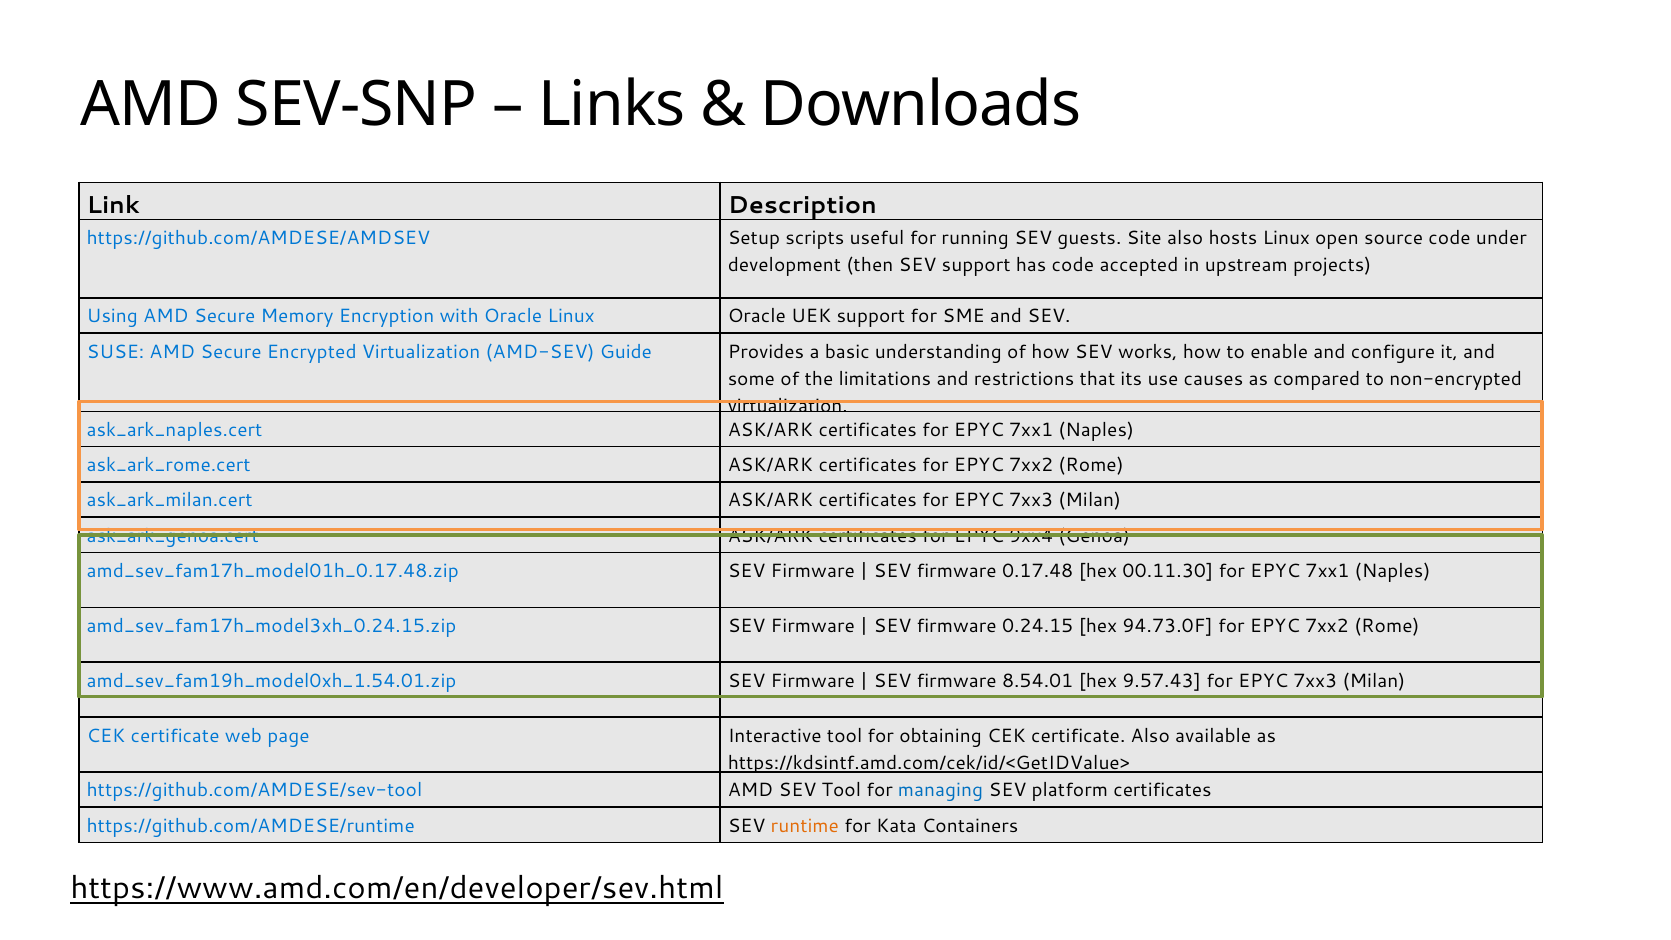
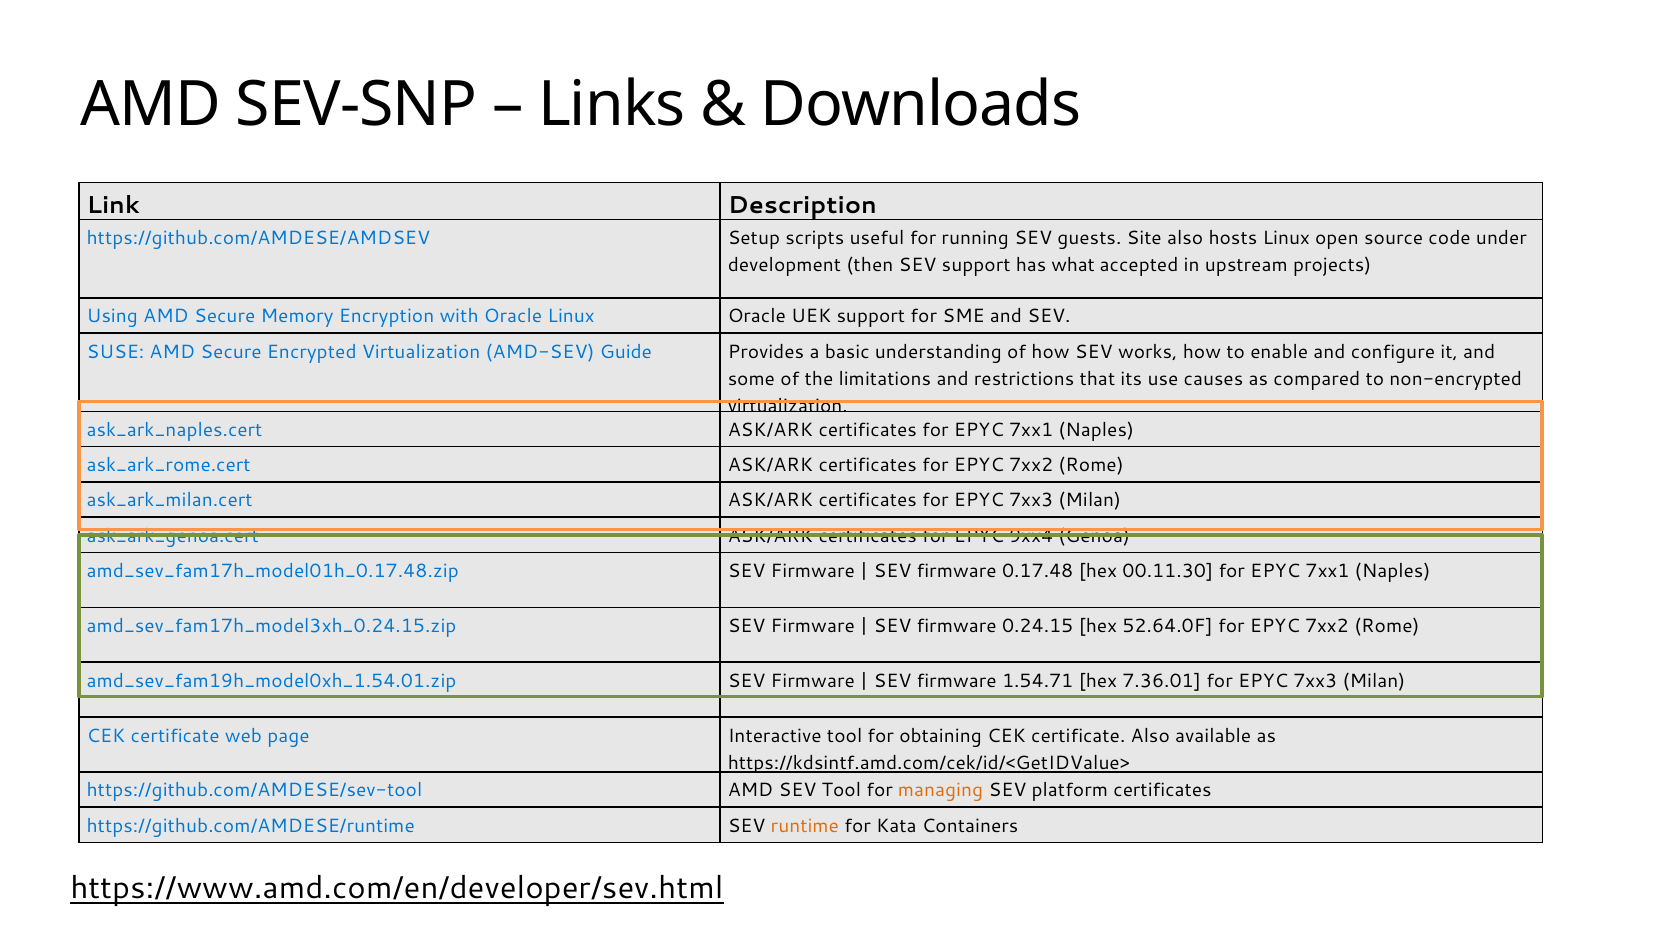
has code: code -> what (1073, 266)
94.73.0F: 94.73.0F -> 52.64.0F (1167, 626)
8.54.01: 8.54.01 -> 1.54.71 (1038, 681)
9.57.43: 9.57.43 -> 7.36.01 (1162, 681)
managing colour: blue -> orange (941, 791)
